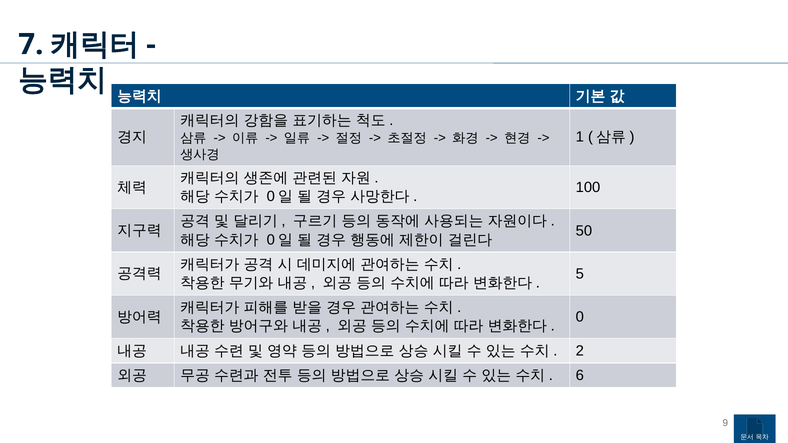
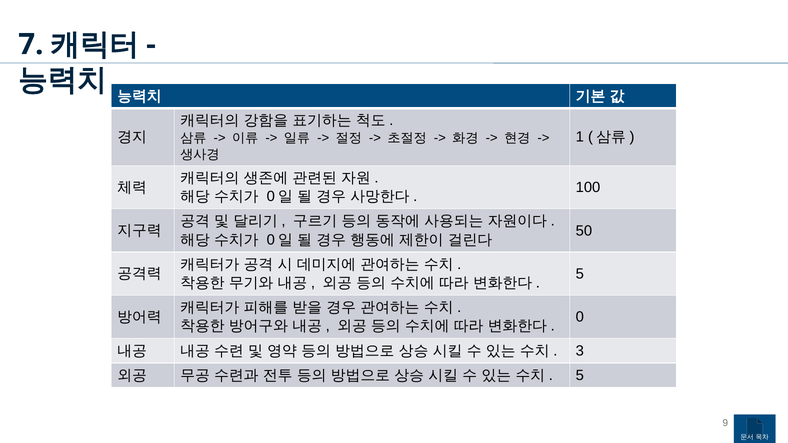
2: 2 -> 3 (580, 351)
6: 6 -> 5 (580, 376)
